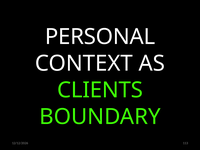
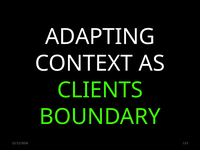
PERSONAL: PERSONAL -> ADAPTING (100, 37)
